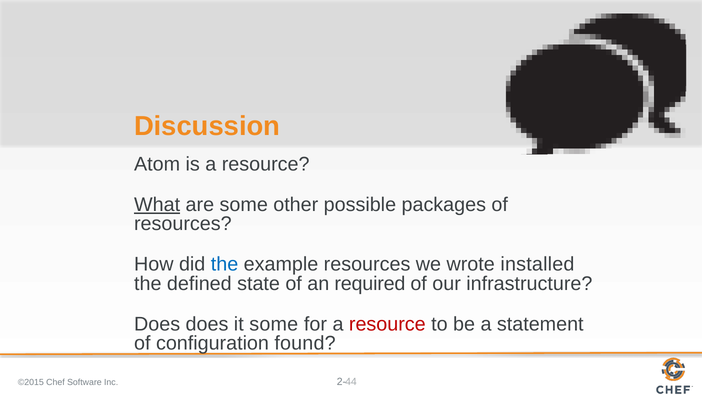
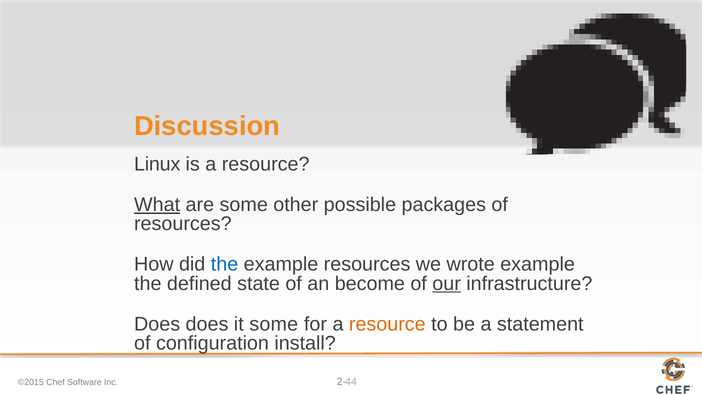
Atom: Atom -> Linux (157, 164)
wrote installed: installed -> example (538, 264)
required: required -> become (370, 284)
our underline: none -> present (447, 284)
resource colour: red -> orange (387, 324)
found: found -> install (305, 343)
